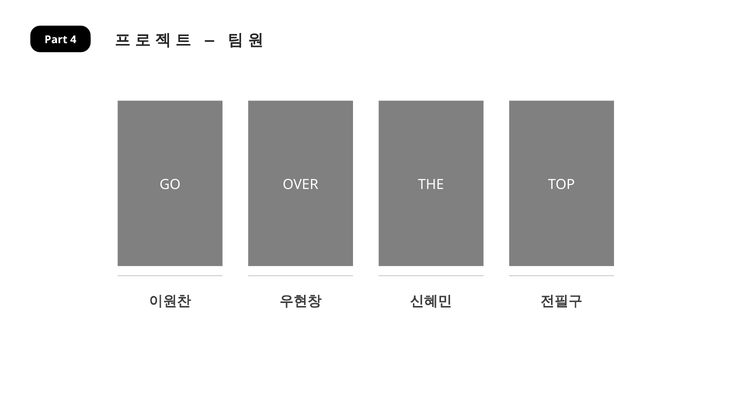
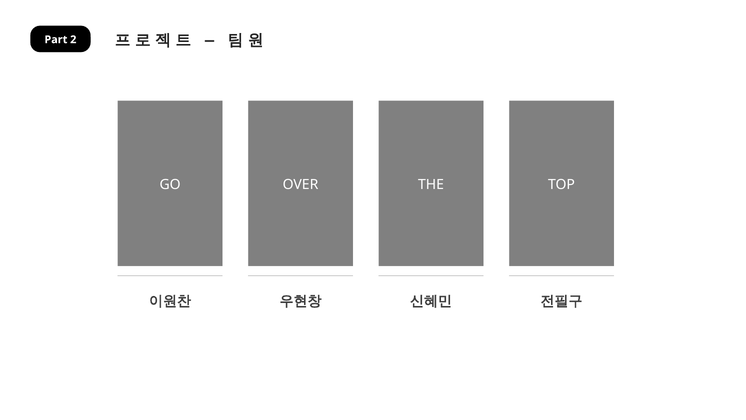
4: 4 -> 2 (73, 40)
